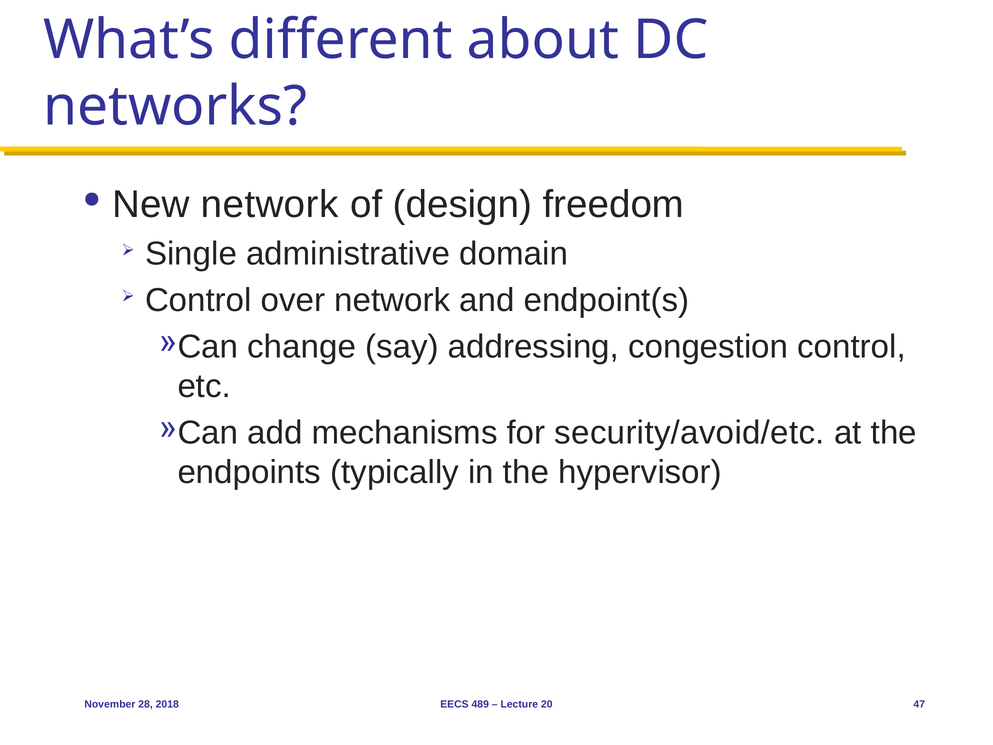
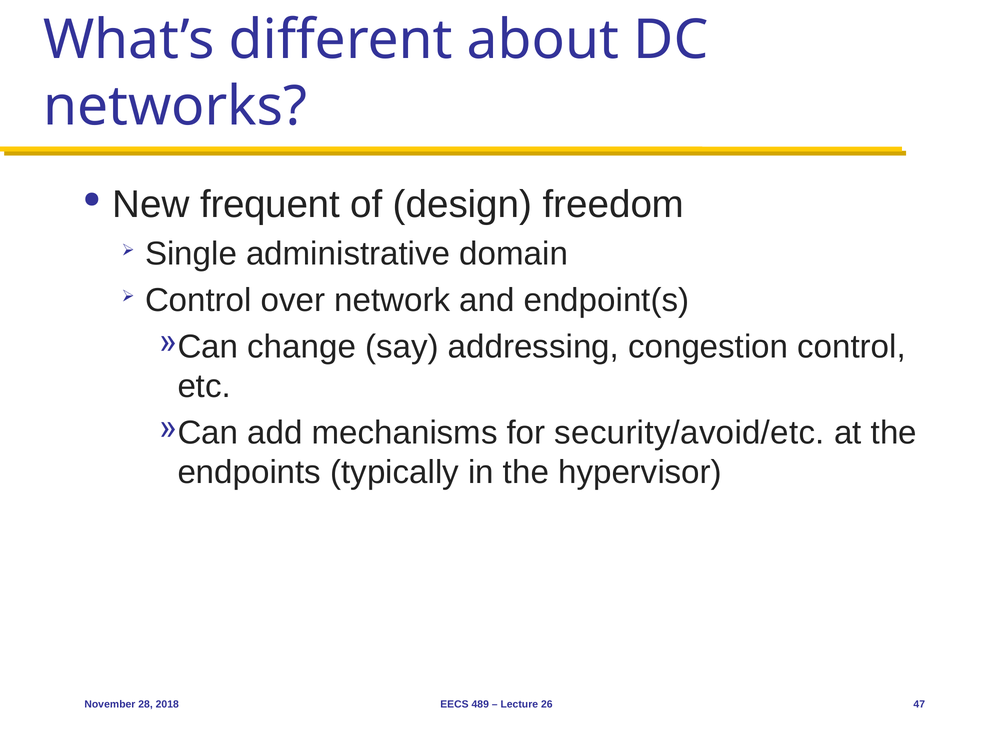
New network: network -> frequent (270, 205)
20: 20 -> 26 (547, 704)
